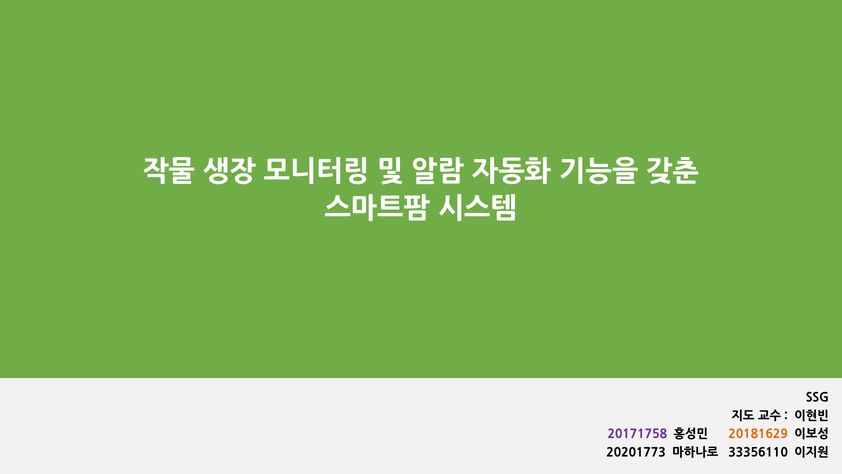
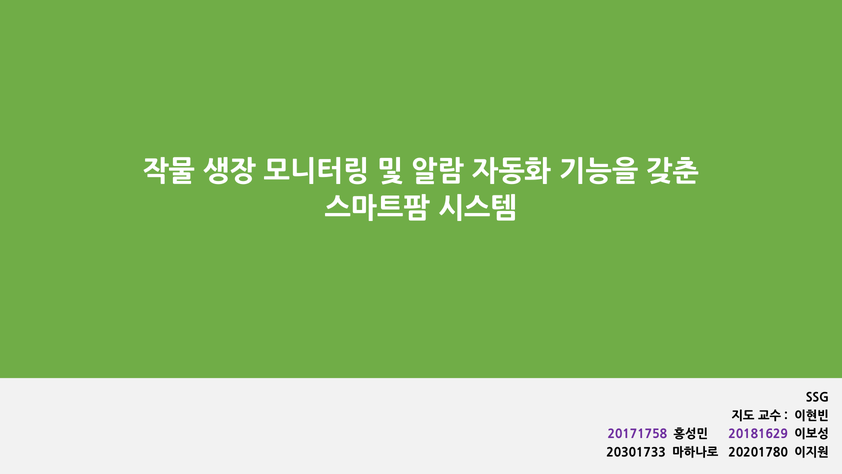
20181629 colour: orange -> purple (758, 434)
20201773: 20201773 -> 20301733 (636, 452)
33356110: 33356110 -> 20201780 (758, 452)
